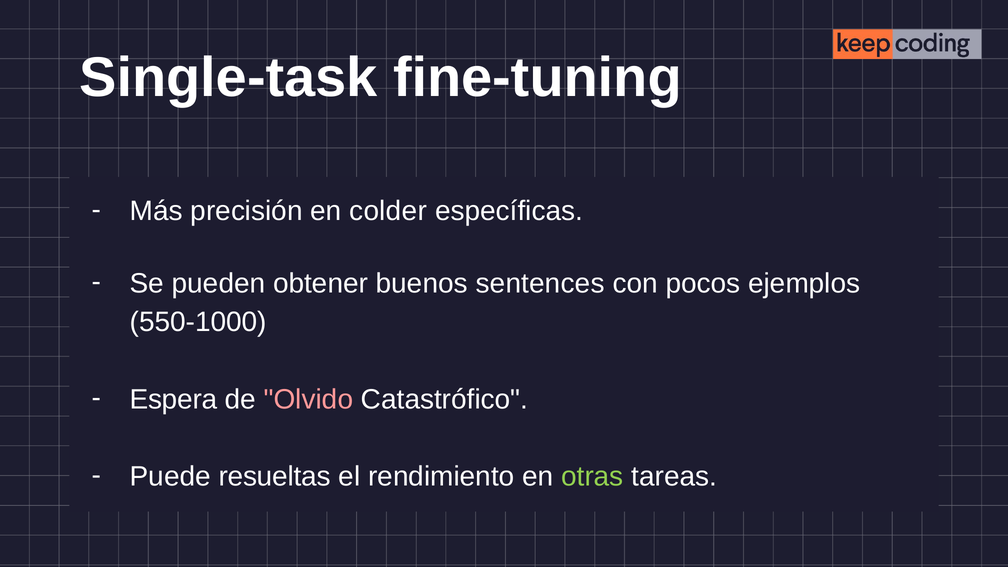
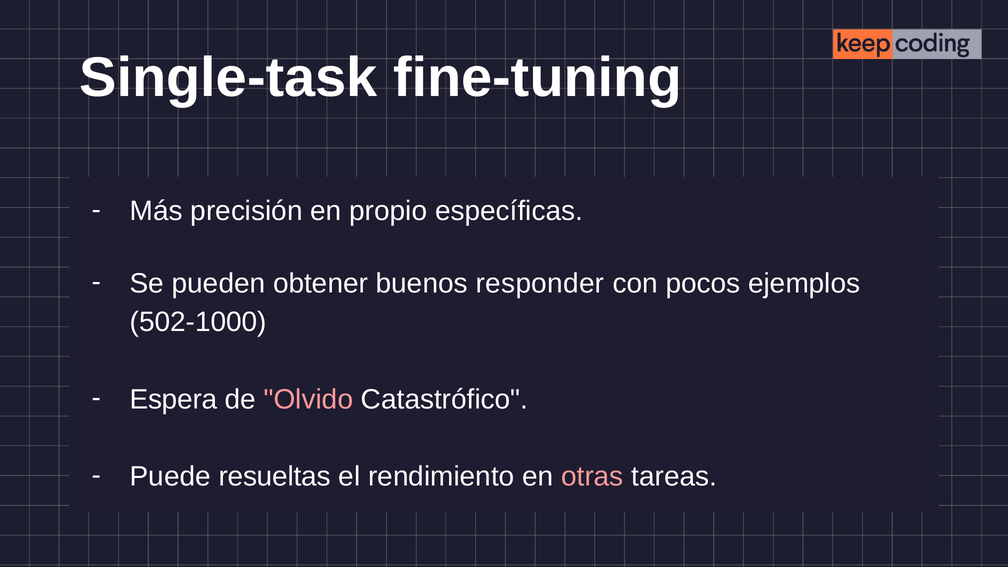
colder: colder -> propio (388, 211)
sentences: sentences -> responder (540, 283)
550-1000: 550-1000 -> 502-1000 (198, 322)
otras colour: light green -> pink (592, 477)
